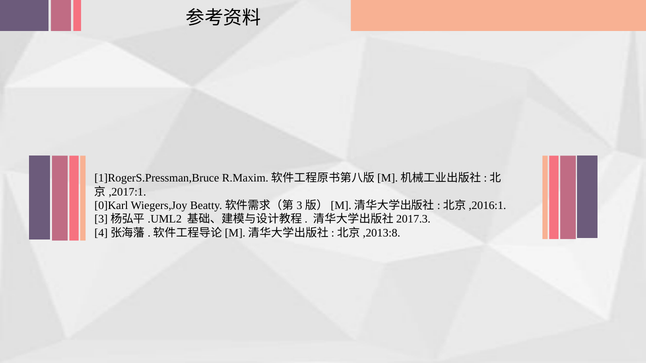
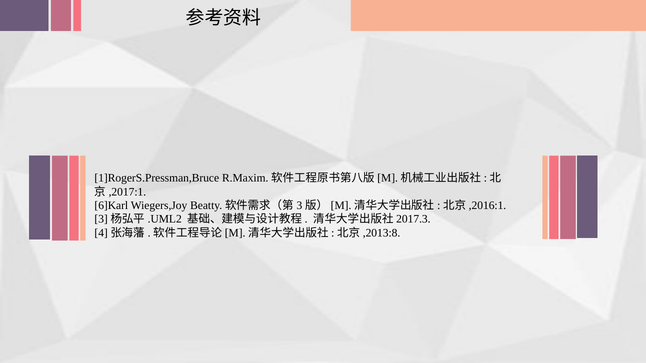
0]Karl: 0]Karl -> 6]Karl (111, 206)
